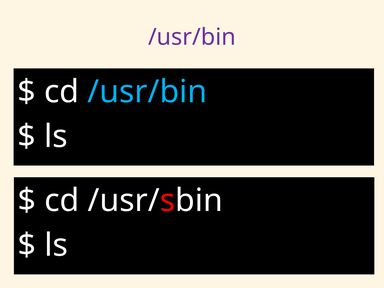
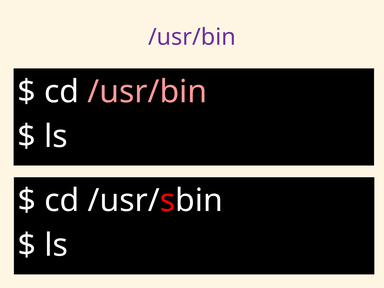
/usr/bin colour: light blue -> pink (147, 92)
